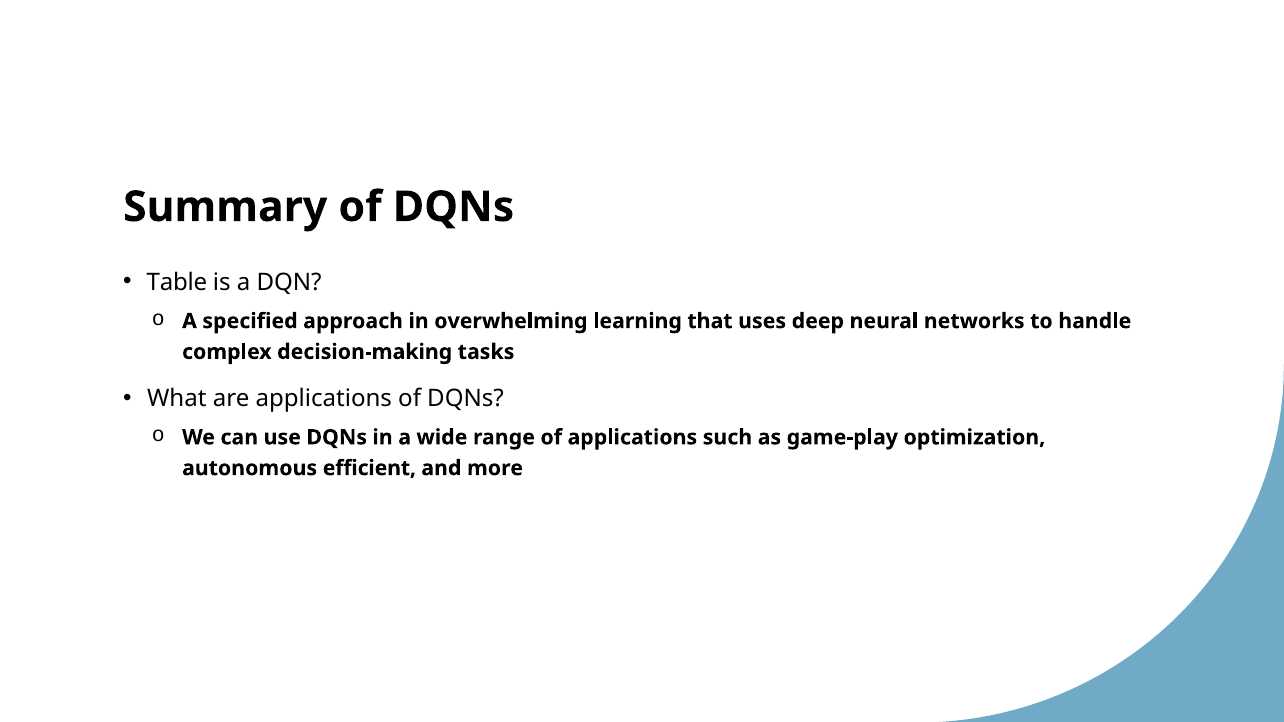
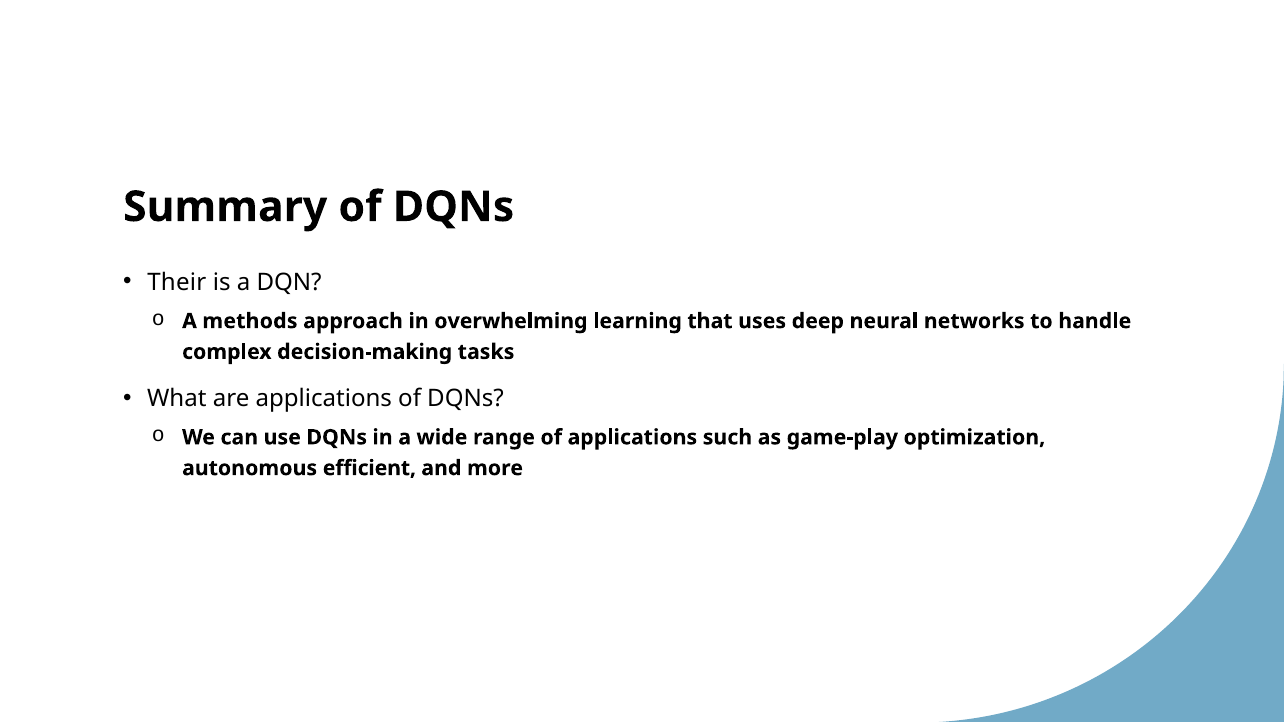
Table: Table -> Their (177, 282)
specified: specified -> methods (250, 321)
